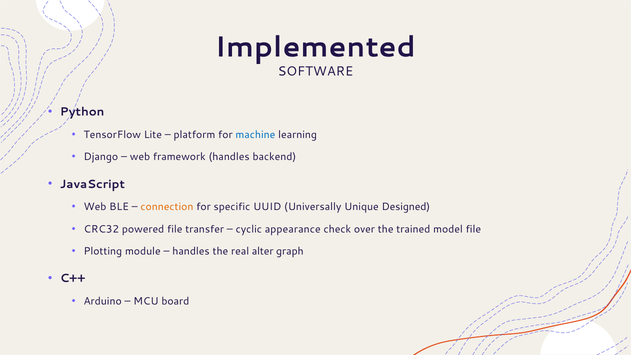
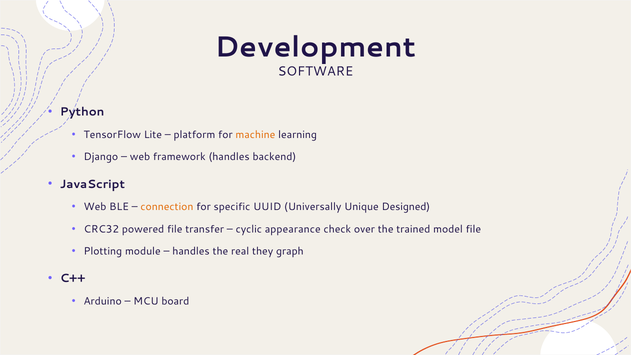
Implemented: Implemented -> Development (315, 47)
machine colour: blue -> orange (255, 135)
alter: alter -> they (263, 251)
